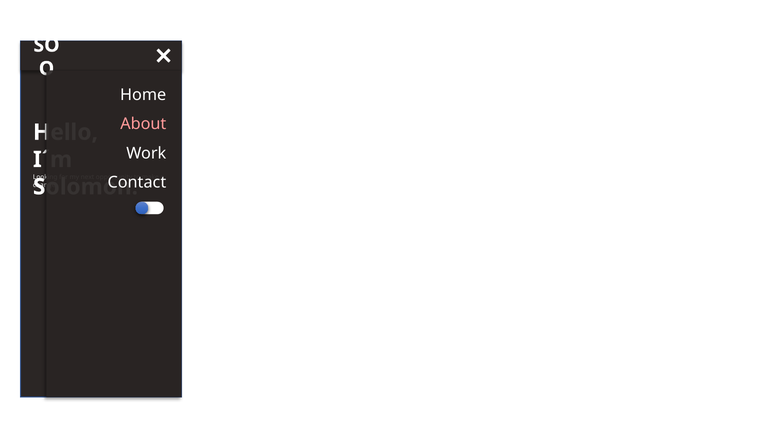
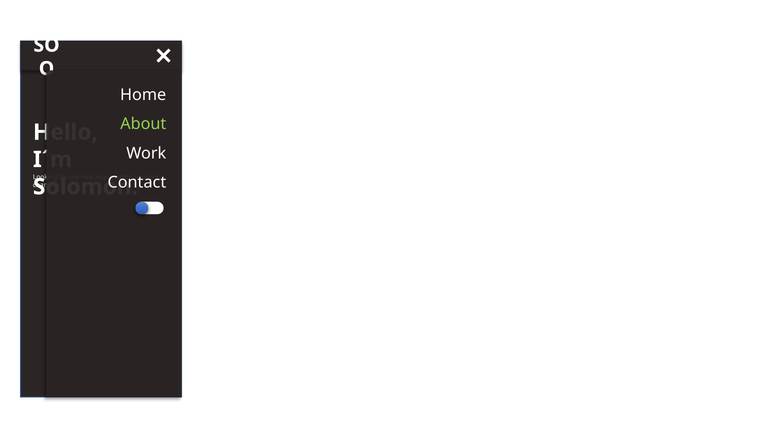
About colour: pink -> light green (143, 124)
